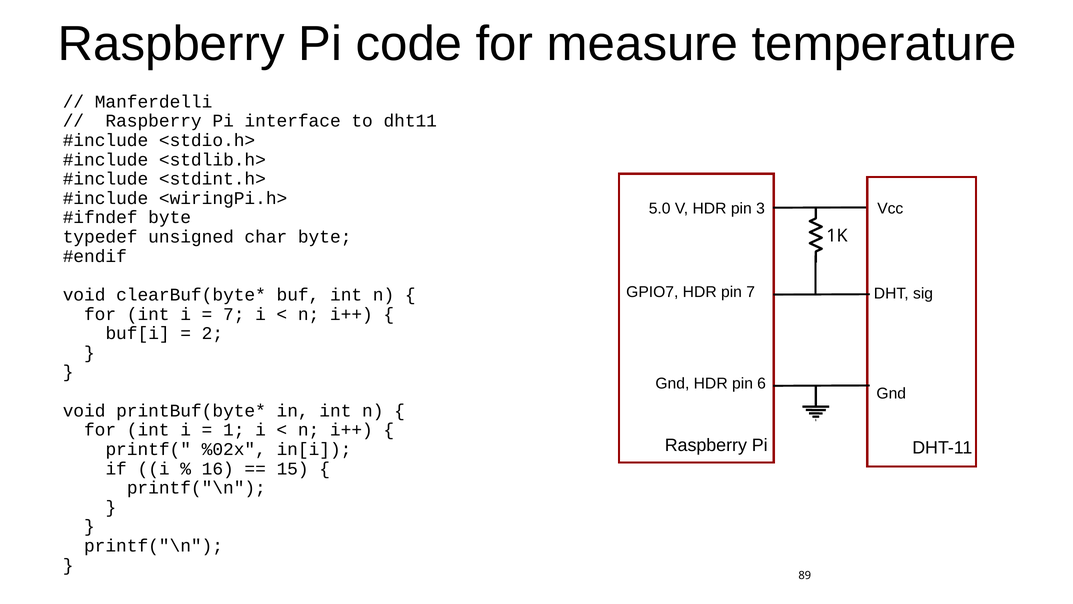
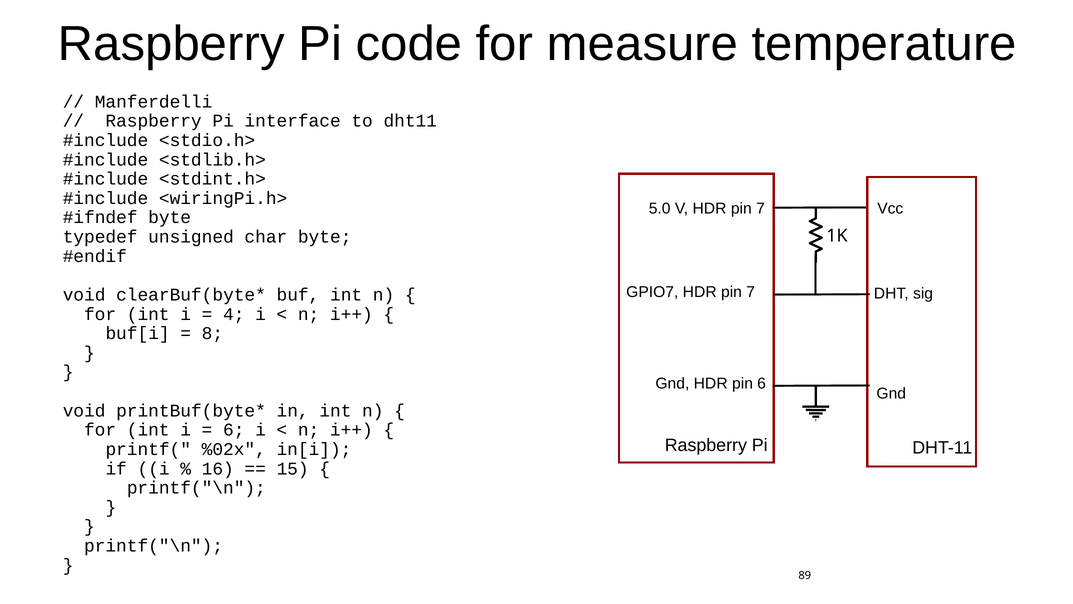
V HDR pin 3: 3 -> 7 (761, 209)
7: 7 -> 4 (234, 314)
2: 2 -> 8 (212, 333)
1: 1 -> 6 (234, 430)
